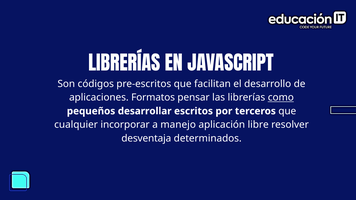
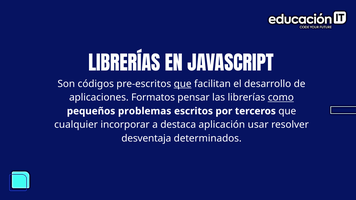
que underline: none -> present (183, 84)
desarrollar: desarrollar -> problemas (145, 111)
manejo: manejo -> destaca (178, 125)
libre: libre -> usar (258, 125)
